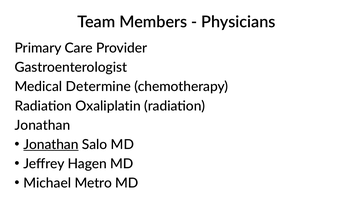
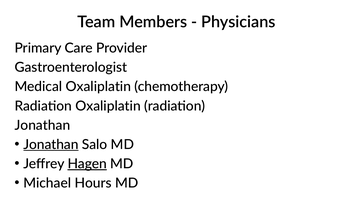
Medical Determine: Determine -> Oxaliplatin (98, 87)
Hagen underline: none -> present (87, 164)
Metro: Metro -> Hours (93, 183)
